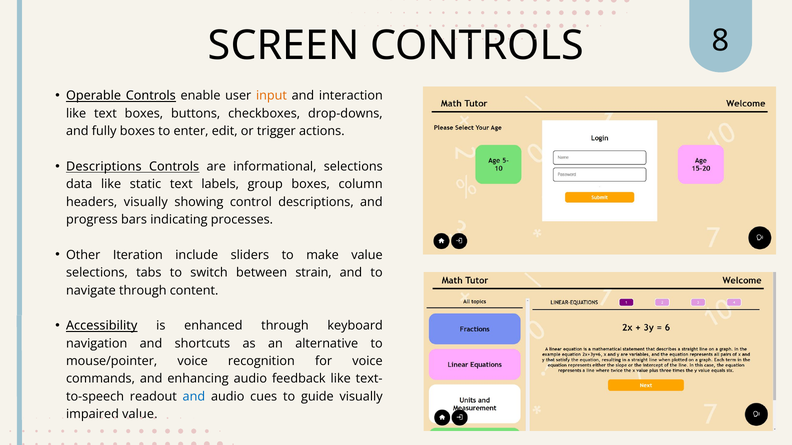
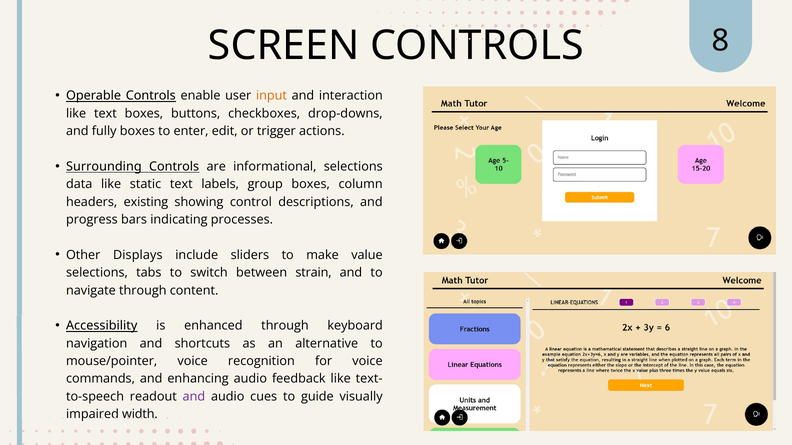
Descriptions: Descriptions -> Surrounding (104, 167)
headers visually: visually -> existing (146, 202)
Iteration: Iteration -> Displays (138, 255)
and colour: blue -> purple (194, 397)
impaired value: value -> width (140, 415)
